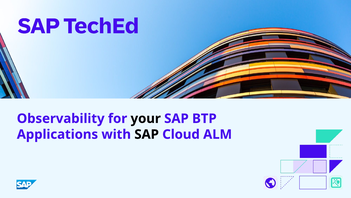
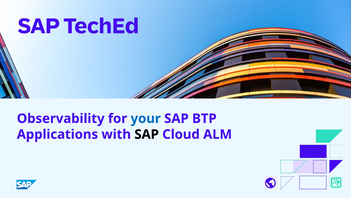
your colour: black -> blue (146, 118)
